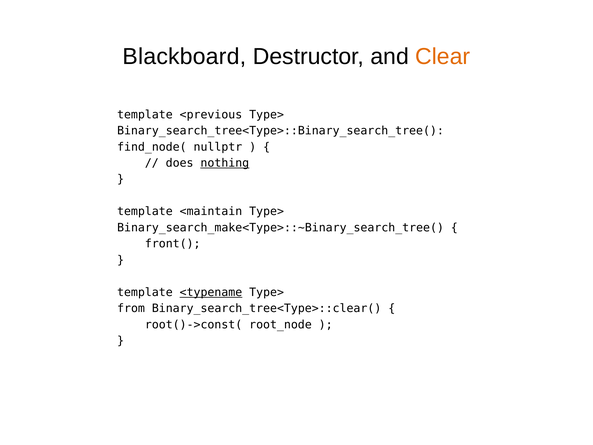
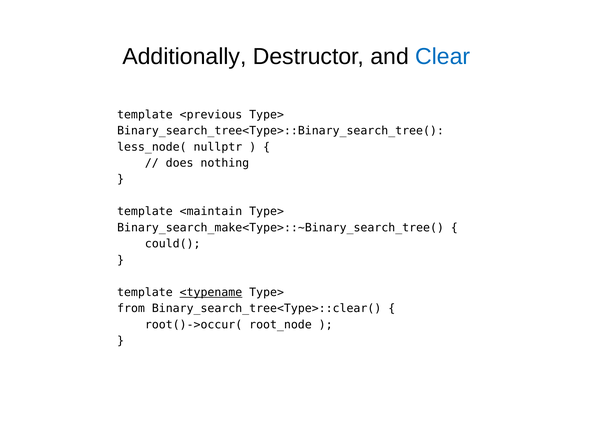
Blackboard: Blackboard -> Additionally (184, 56)
Clear colour: orange -> blue (443, 56)
find_node(: find_node( -> less_node( (152, 147)
nothing underline: present -> none (225, 163)
front(: front( -> could( (173, 244)
root()->const(: root()->const( -> root()->occur( (194, 324)
